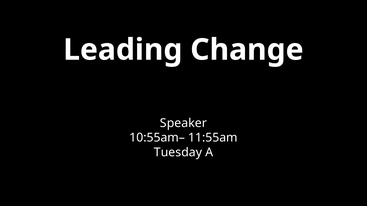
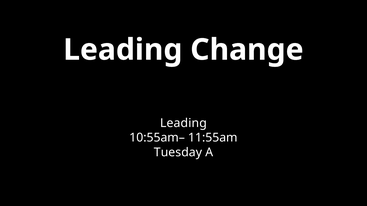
Speaker: Speaker -> Leading (183, 123)
